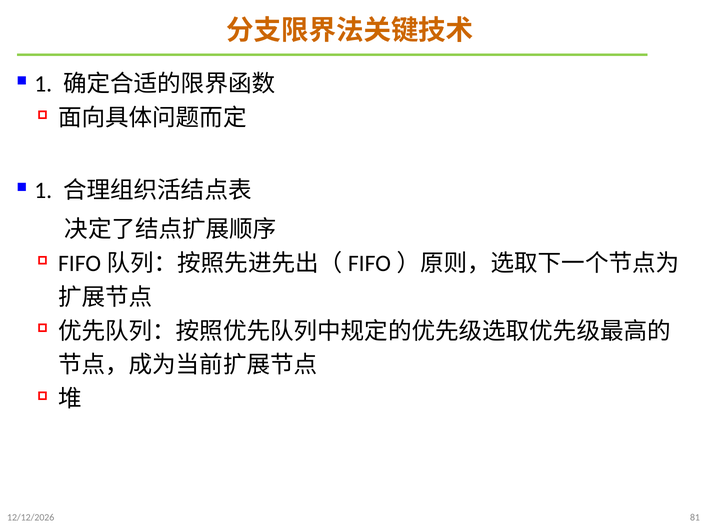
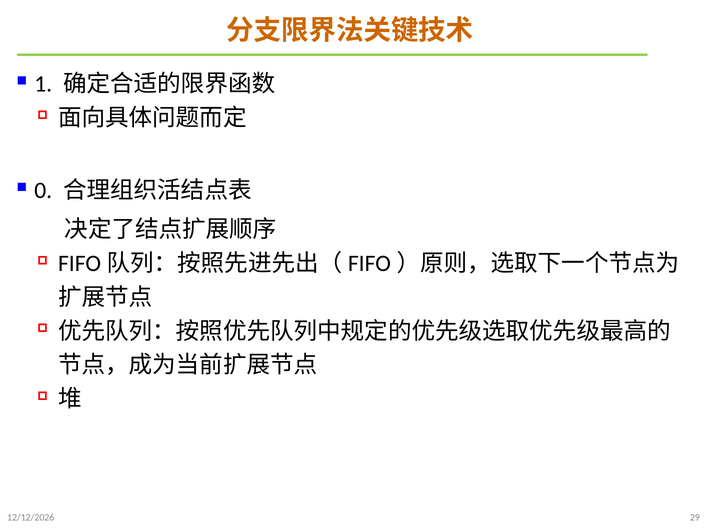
1: 1 -> 0 (43, 191)
81: 81 -> 29 (695, 518)
